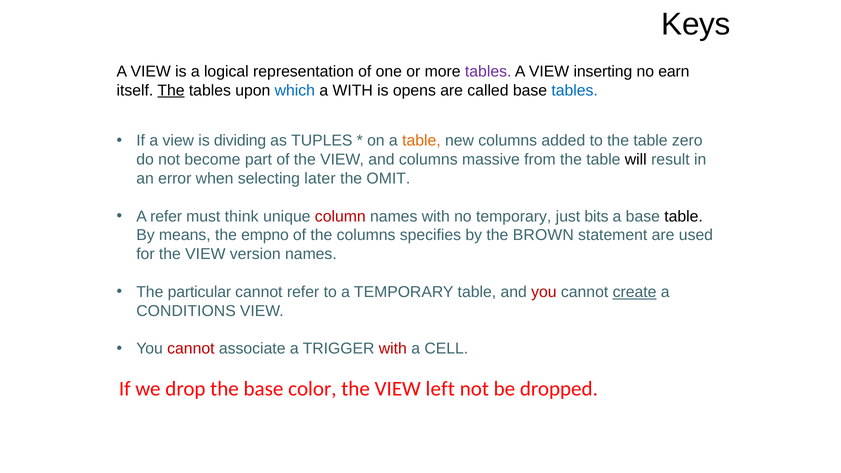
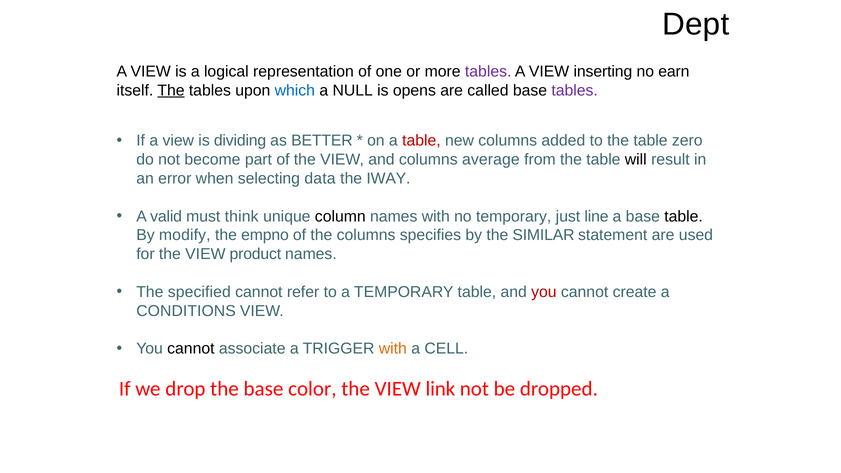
Keys: Keys -> Dept (696, 24)
a WITH: WITH -> NULL (353, 90)
tables colour: blue -> purple (575, 90)
TUPLES: TUPLES -> BETTER (322, 141)
table colour: orange -> red (421, 141)
massive: massive -> average (491, 160)
later: later -> data (320, 179)
OMIT: OMIT -> IWAY (388, 179)
A refer: refer -> valid (166, 216)
column colour: red -> black (340, 216)
bits: bits -> line (596, 216)
means: means -> modify (185, 235)
BROWN: BROWN -> SIMILAR (543, 235)
version: version -> product (255, 254)
particular: particular -> specified (199, 292)
create underline: present -> none (635, 292)
cannot colour: red -> black (191, 349)
with colour: red -> orange (393, 349)
left: left -> link (440, 389)
